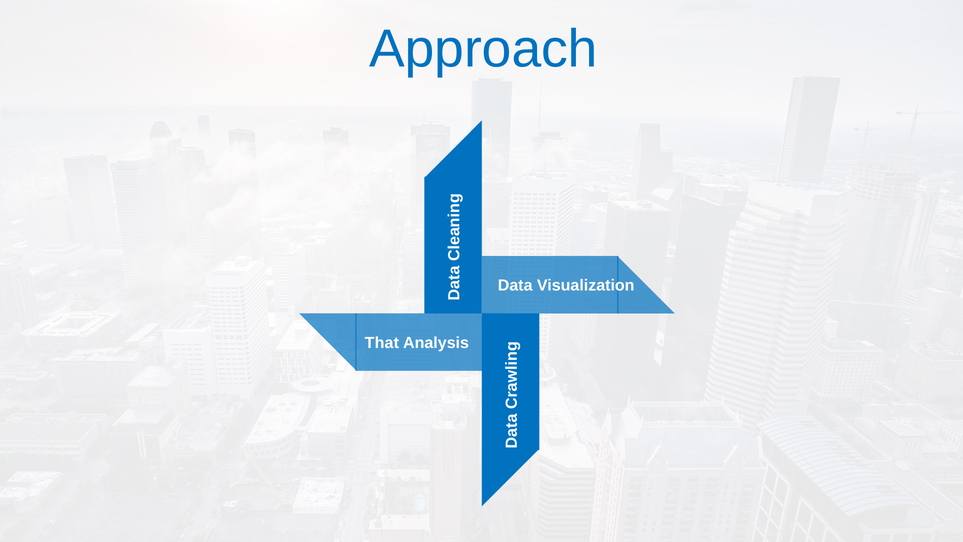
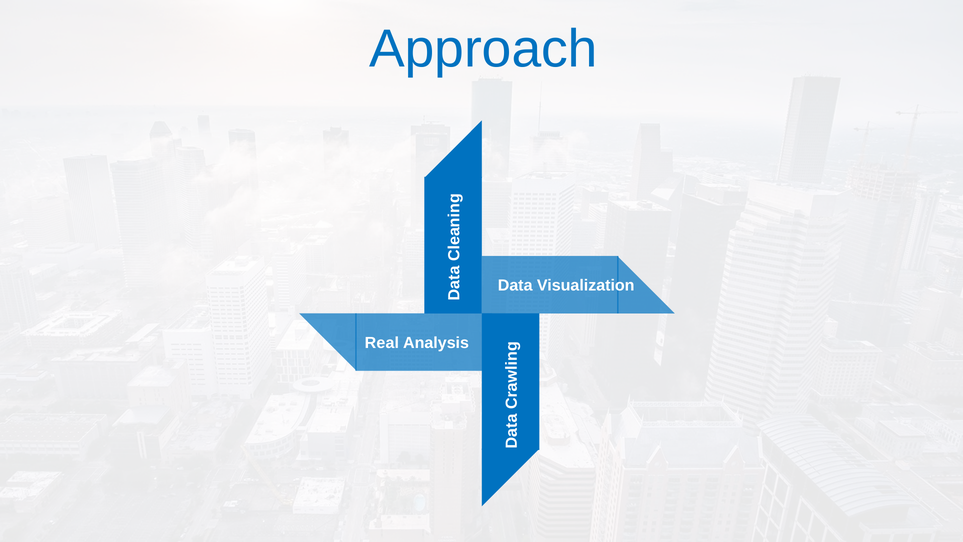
That: That -> Real (382, 343)
